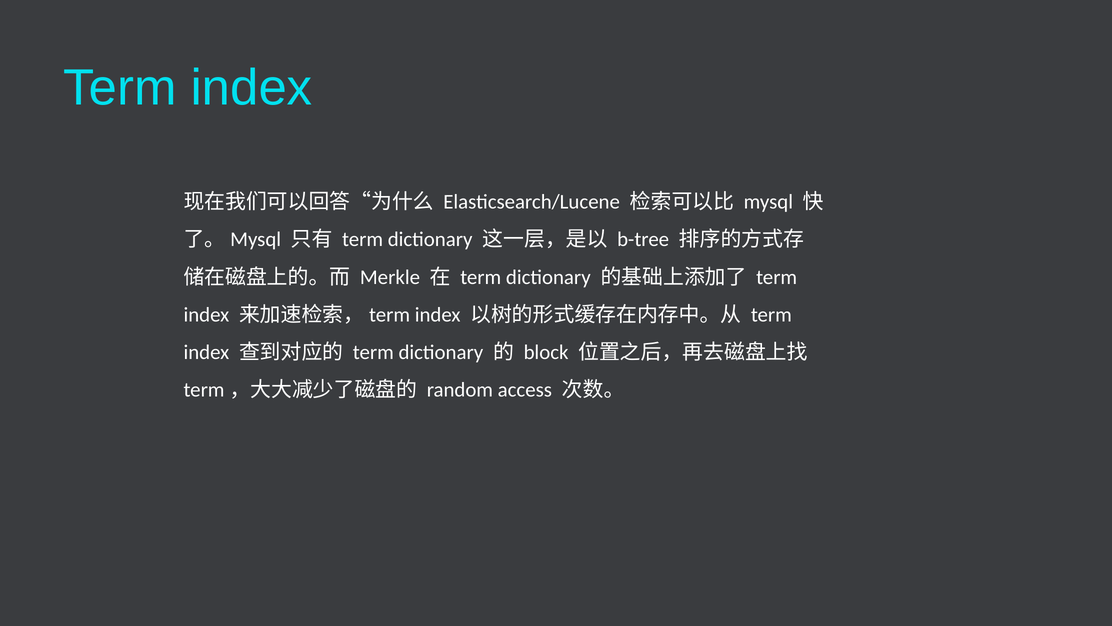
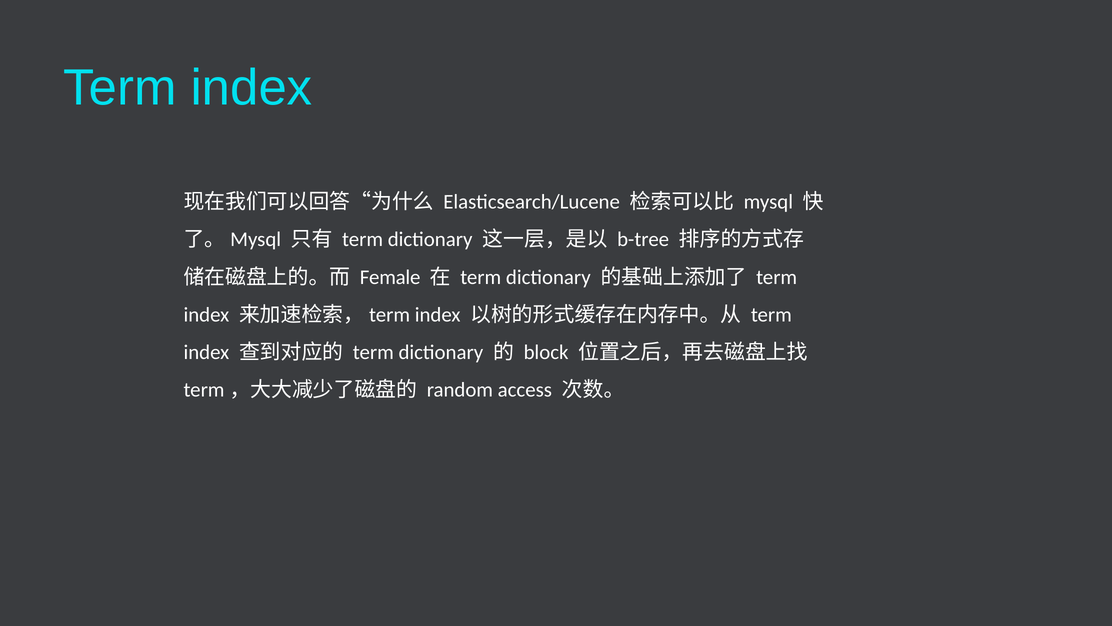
Merkle: Merkle -> Female (390, 277)
